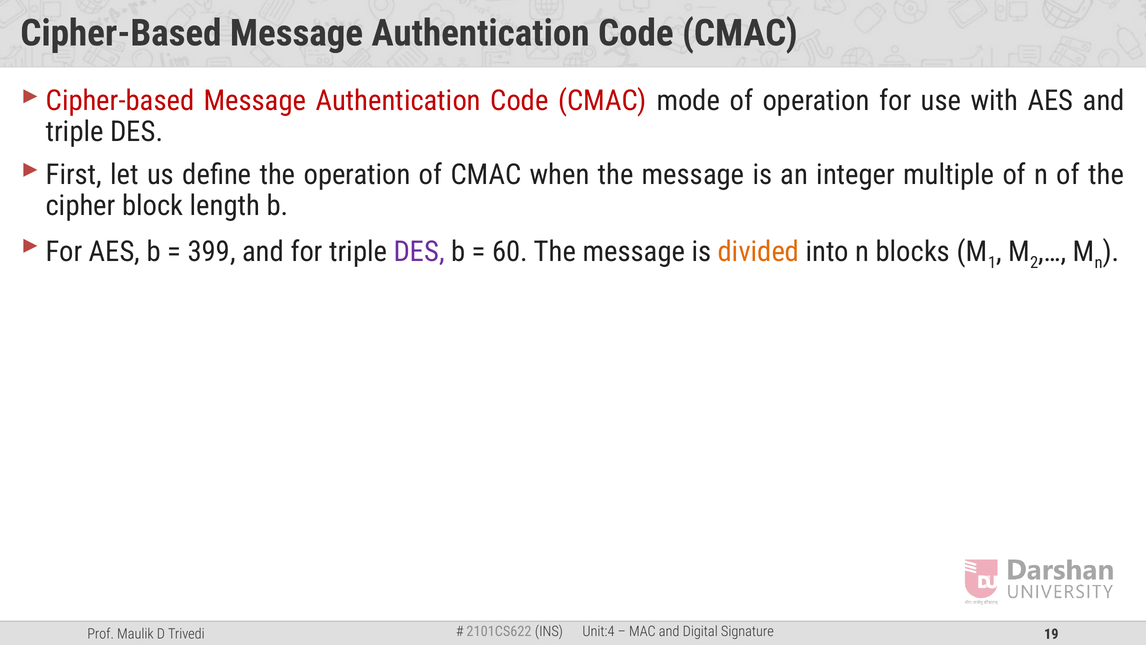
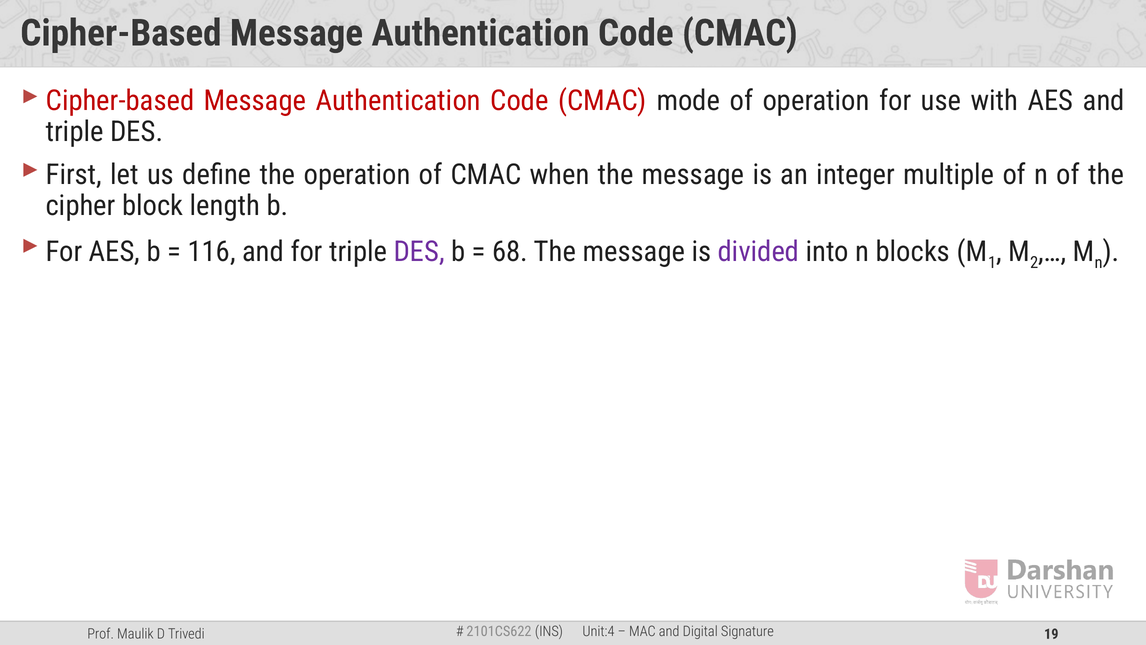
399: 399 -> 116 (212, 252)
60: 60 -> 68 (510, 252)
divided colour: orange -> purple (758, 252)
